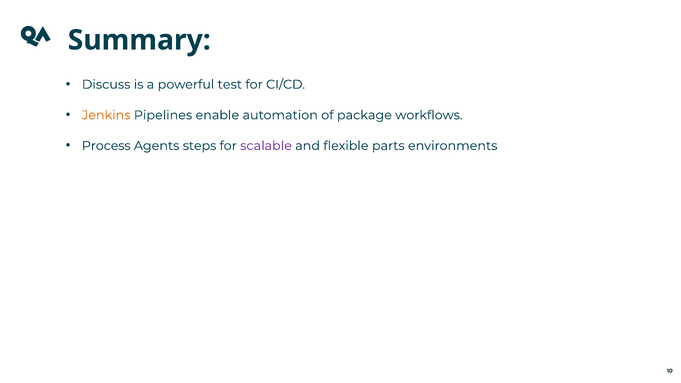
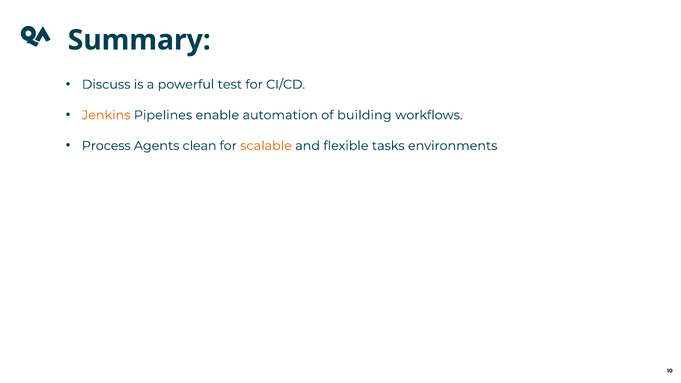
package: package -> building (364, 115)
steps: steps -> clean (200, 146)
scalable colour: purple -> orange (266, 146)
parts: parts -> tasks (388, 146)
